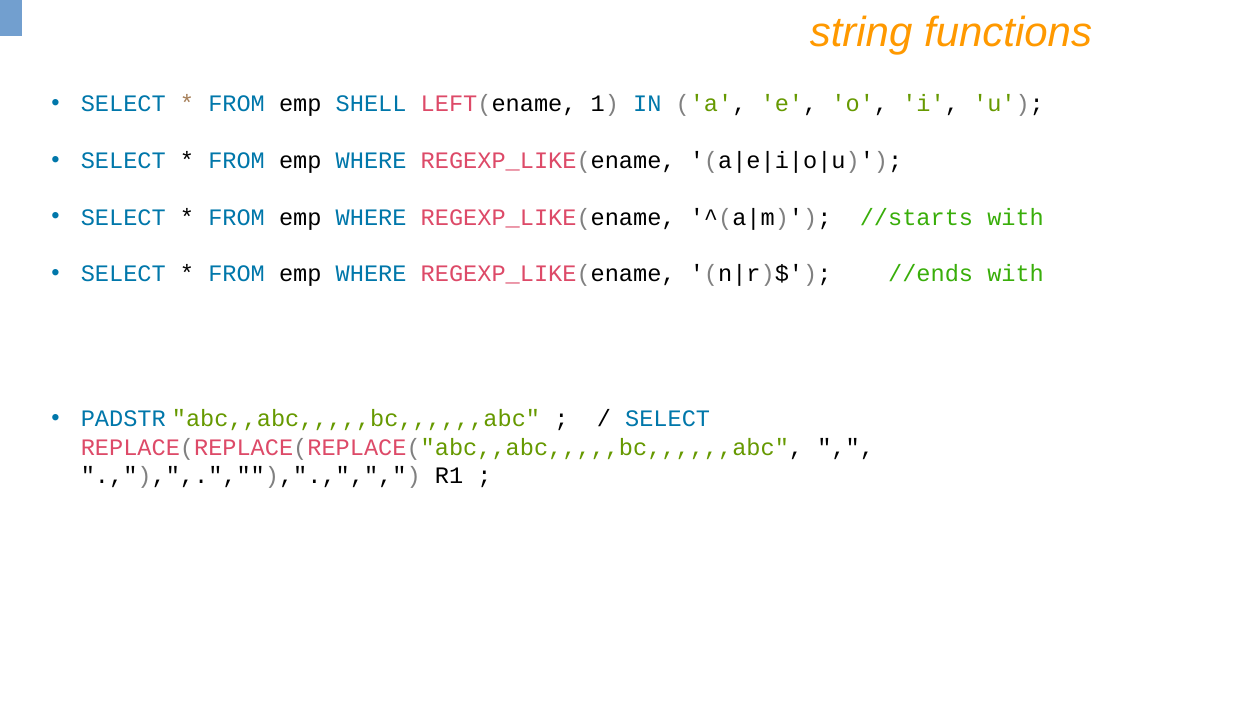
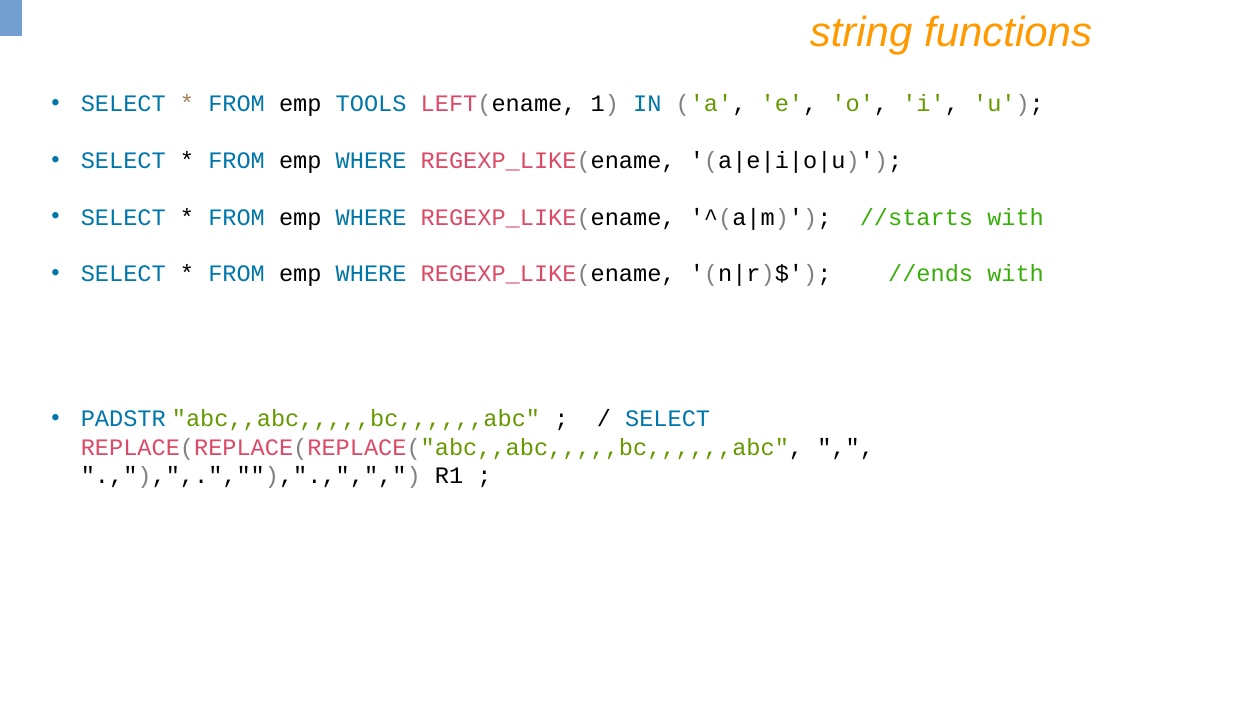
SHELL: SHELL -> TOOLS (371, 104)
